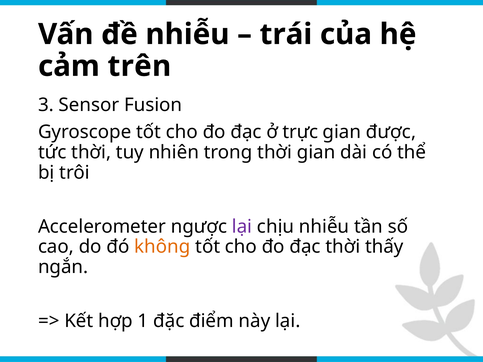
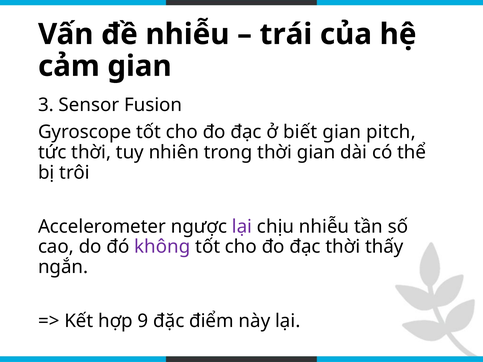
cảm trên: trên -> gian (140, 66)
trực: trực -> biết (300, 132)
được: được -> pitch (391, 132)
không colour: orange -> purple (162, 247)
1: 1 -> 9 (143, 321)
